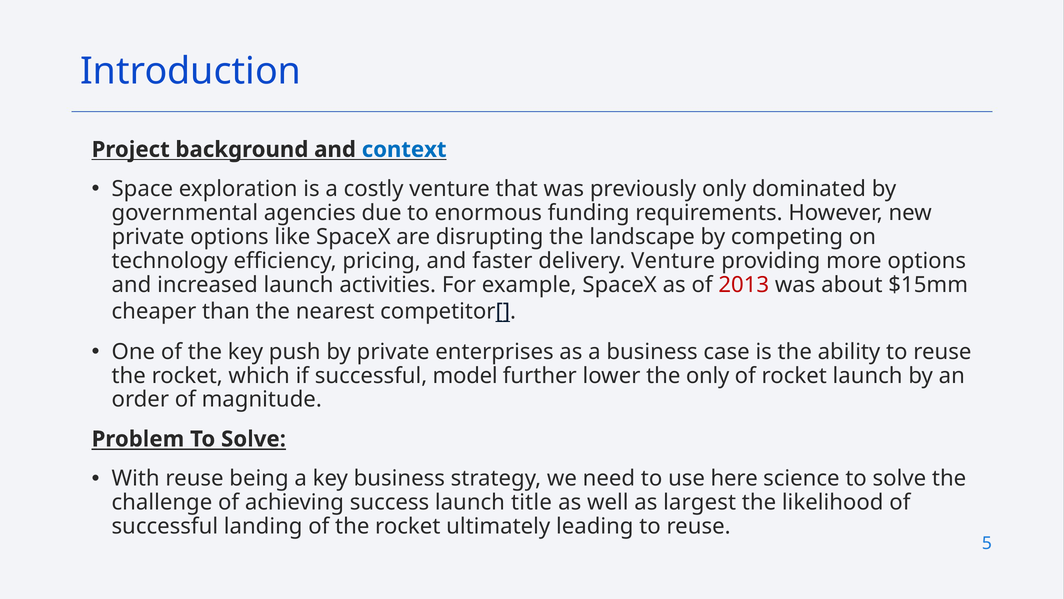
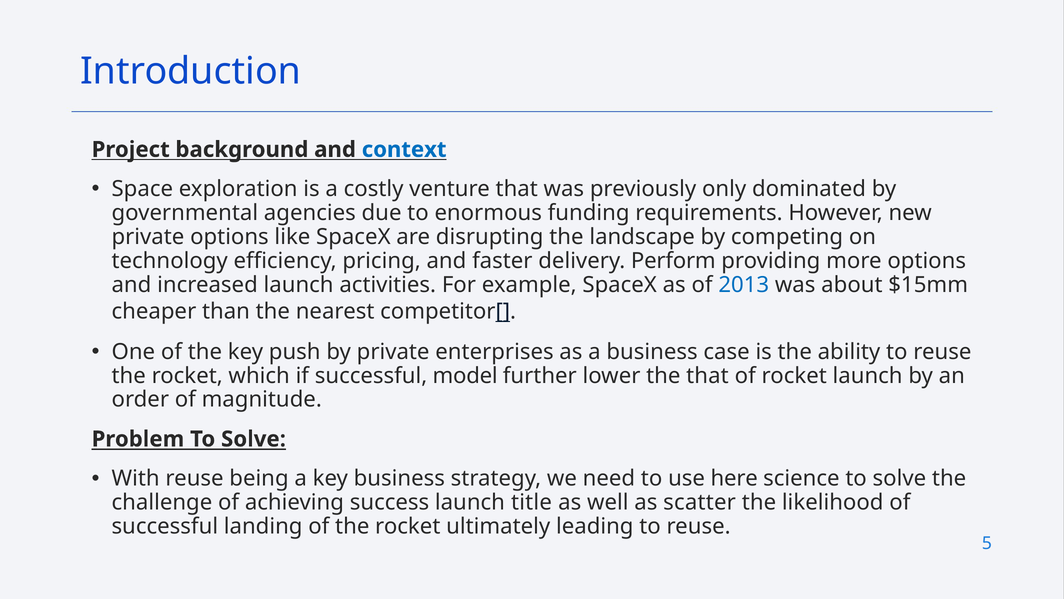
delivery Venture: Venture -> Perform (673, 261)
2013 colour: red -> blue (744, 285)
the only: only -> that (707, 375)
largest: largest -> scatter (700, 502)
